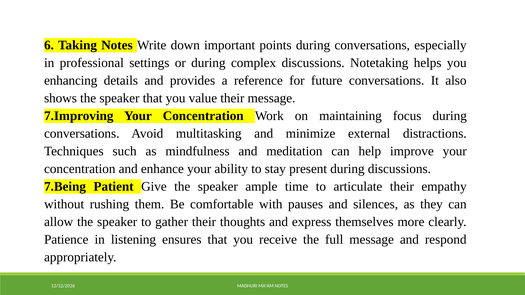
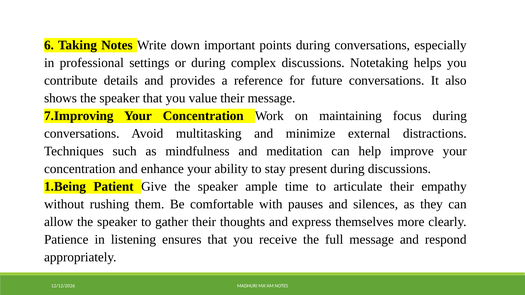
enhancing: enhancing -> contribute (71, 81)
7.Being: 7.Being -> 1.Being (65, 187)
